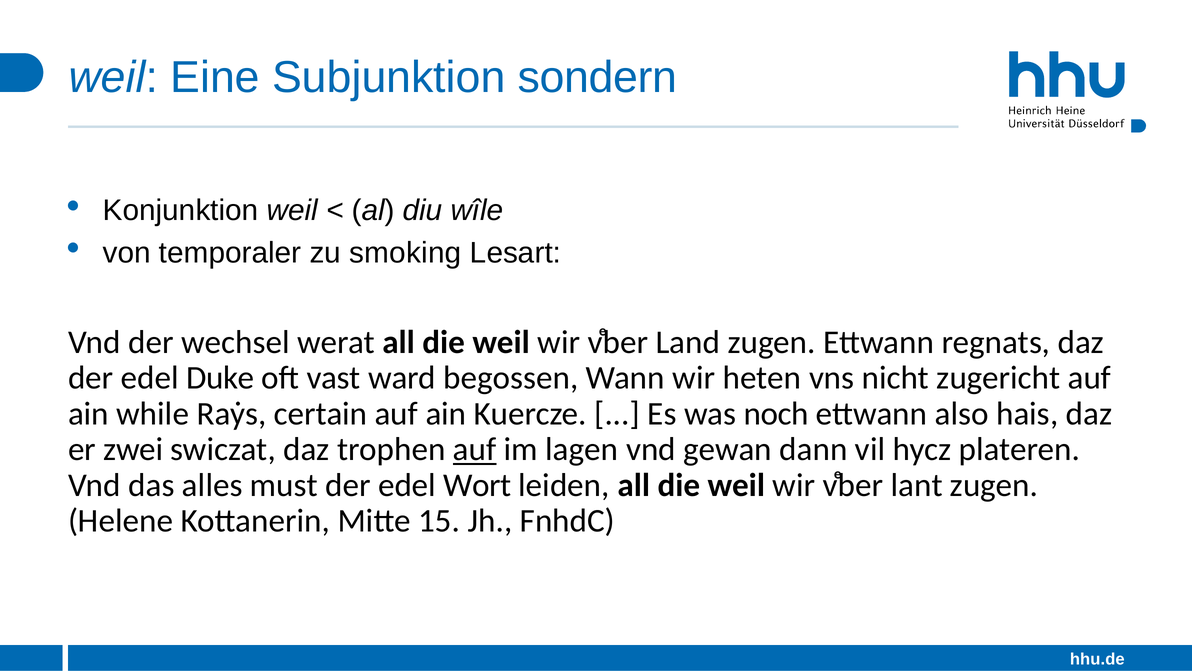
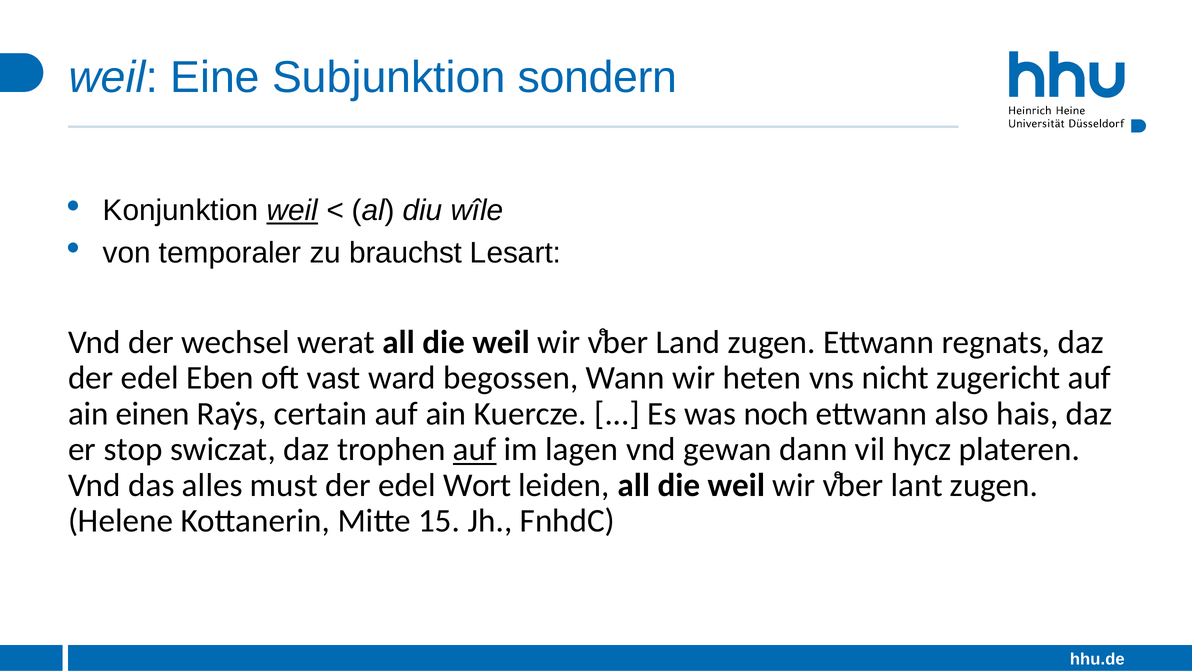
weil underline: none -> present (292, 211)
smoking: smoking -> brauchst (406, 253)
Duke: Duke -> Eben (220, 378)
while: while -> einen (153, 414)
zwei: zwei -> stop (133, 450)
